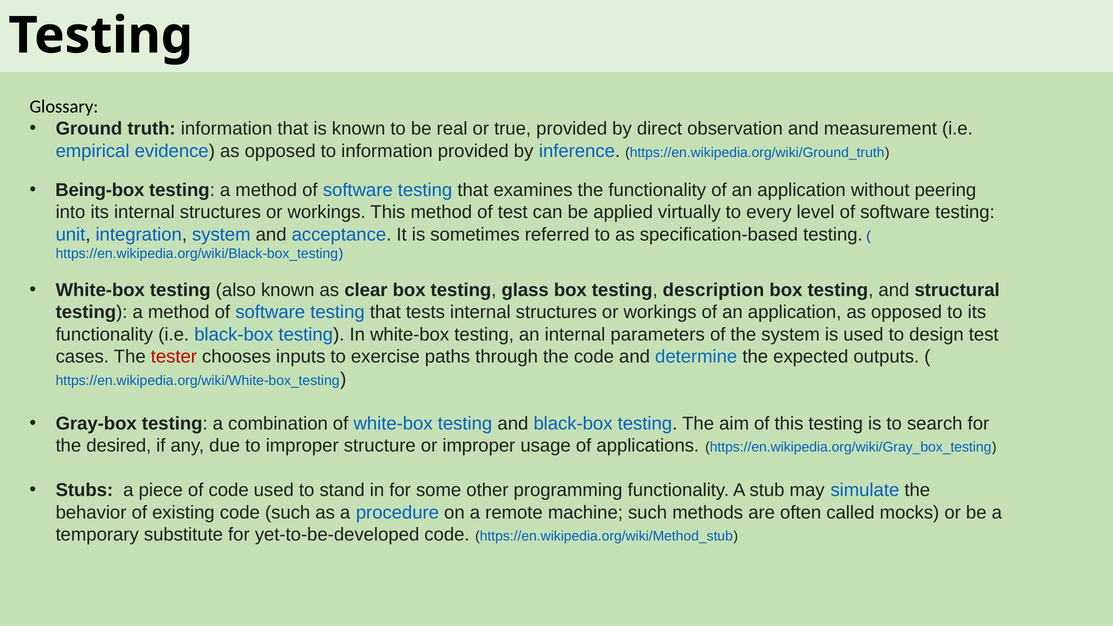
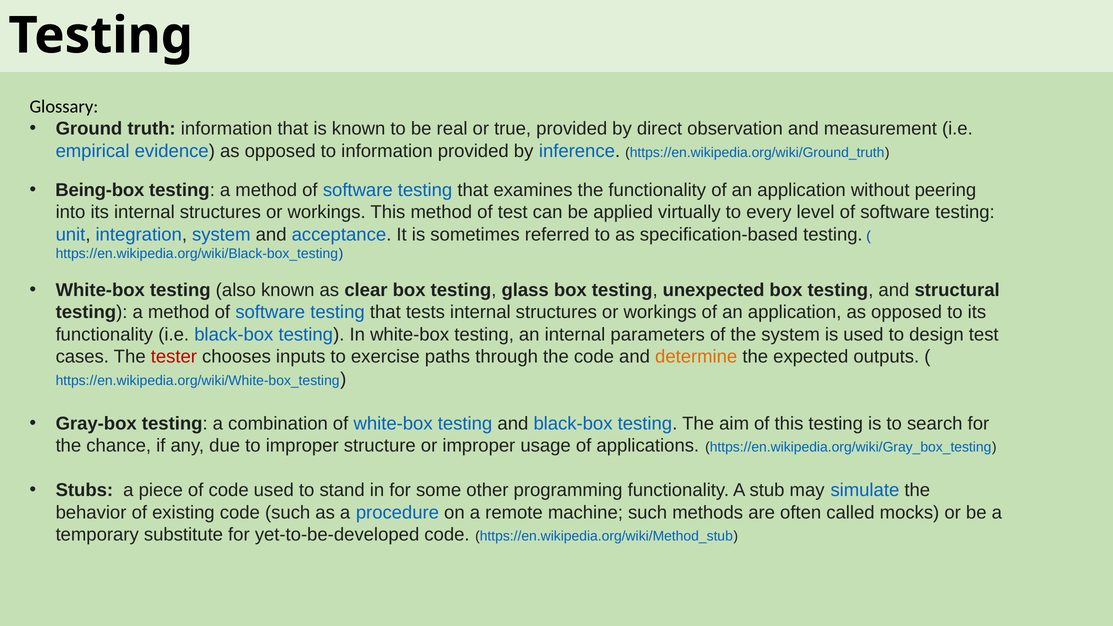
description: description -> unexpected (714, 290)
determine colour: blue -> orange (696, 357)
desired: desired -> chance (119, 446)
